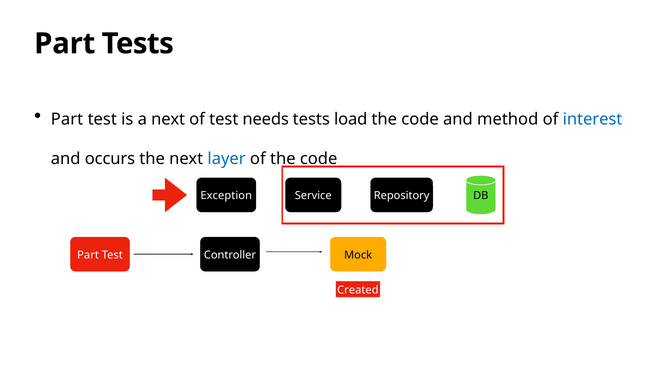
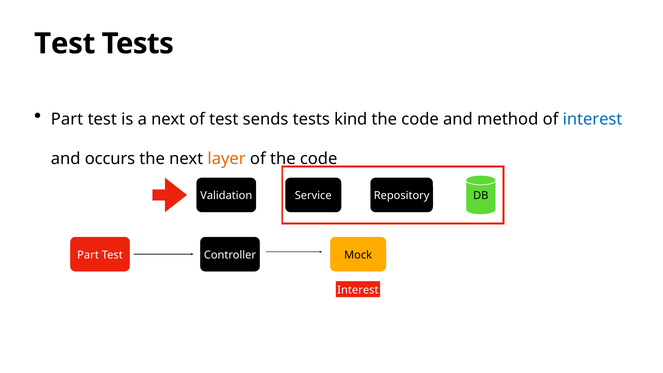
Part: Part -> Test (65, 44)
needs: needs -> sends (266, 119)
load: load -> kind (351, 119)
layer colour: blue -> orange (227, 159)
Exception: Exception -> Validation (226, 196)
Created: Created -> Interest (358, 290)
